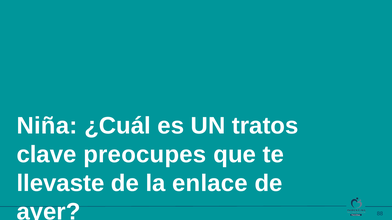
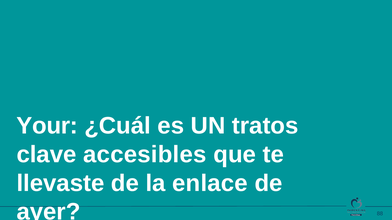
Niña: Niña -> Your (47, 126)
preocupes: preocupes -> accesibles (145, 155)
